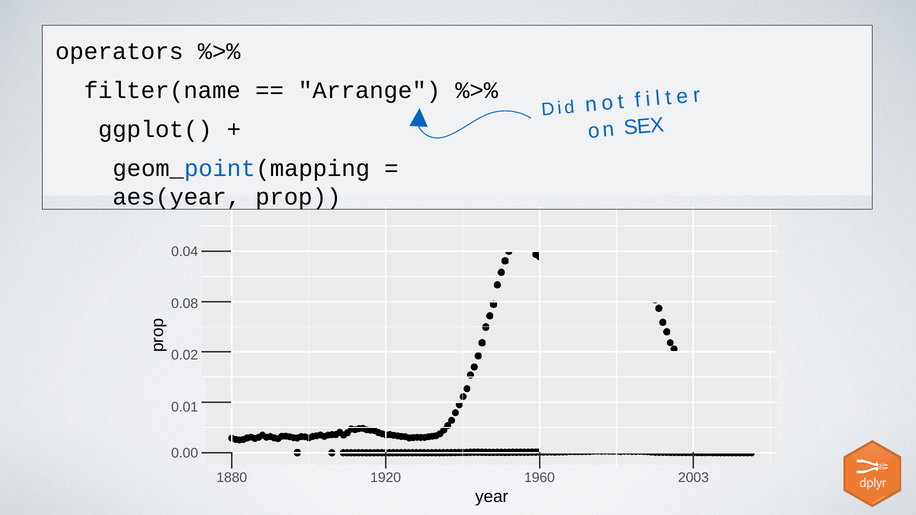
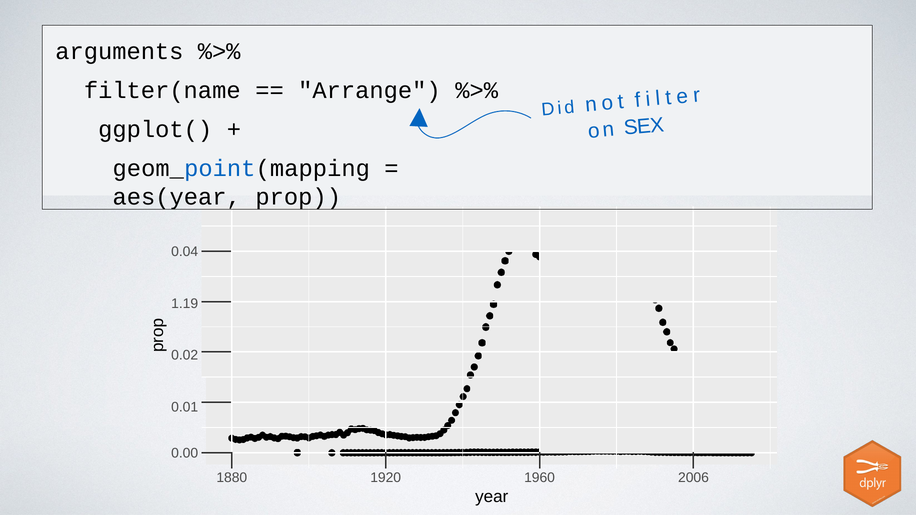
operators: operators -> arguments (119, 51)
0.08: 0.08 -> 1.19 (185, 304)
2003: 2003 -> 2006 (693, 478)
